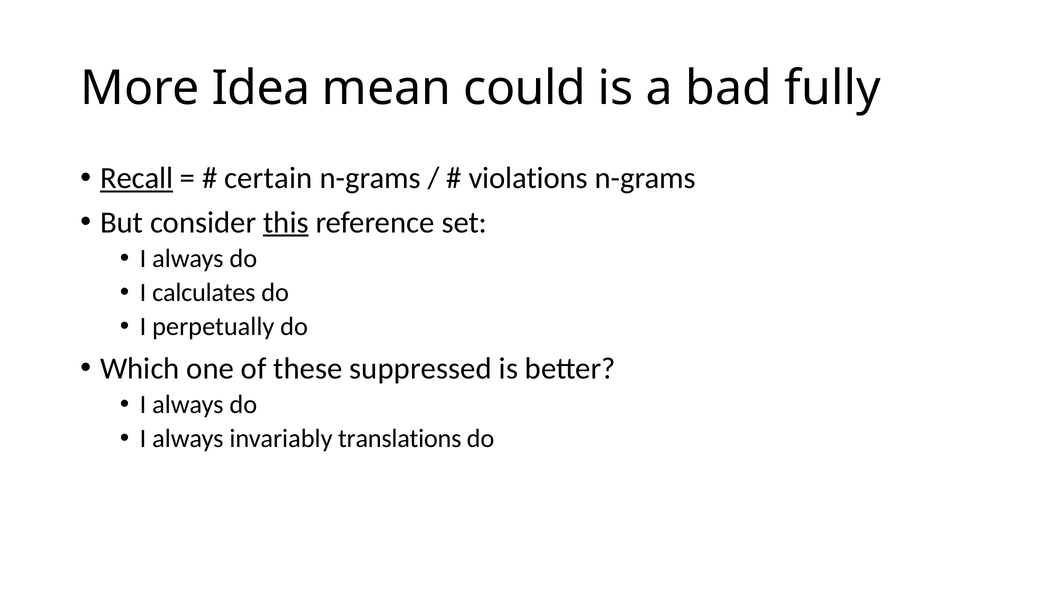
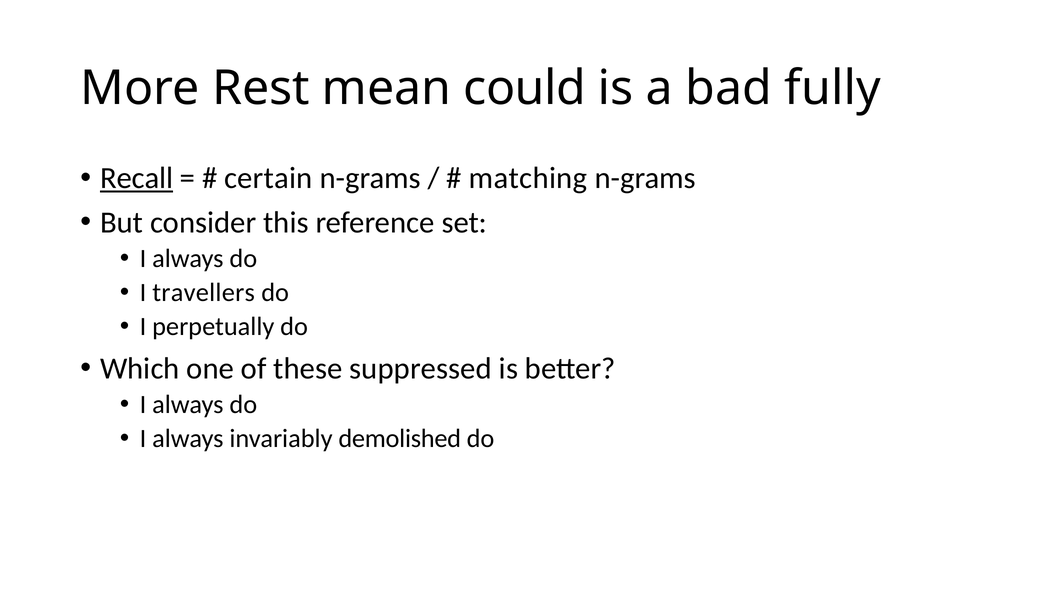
Idea: Idea -> Rest (261, 89)
violations: violations -> matching (528, 178)
this underline: present -> none (286, 222)
calculates: calculates -> travellers (204, 293)
translations: translations -> demolished (400, 439)
